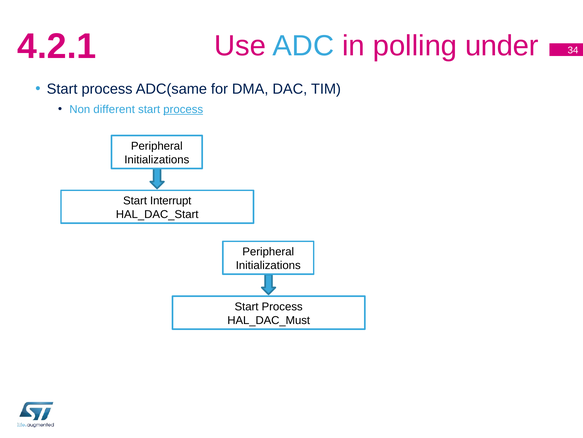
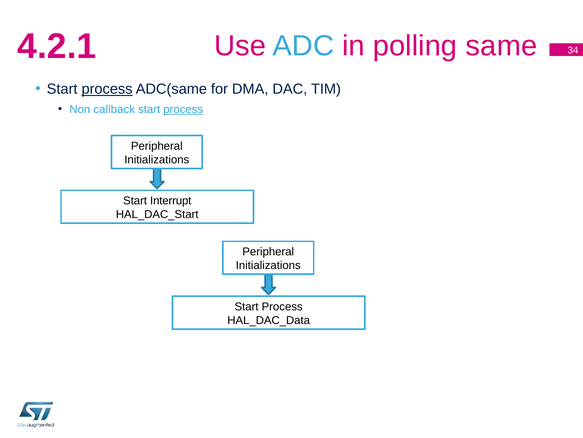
under: under -> same (501, 46)
process underline: none -> present (107, 89)
different: different -> callback (114, 109)
HAL_DAC_Must: HAL_DAC_Must -> HAL_DAC_Data (269, 320)
